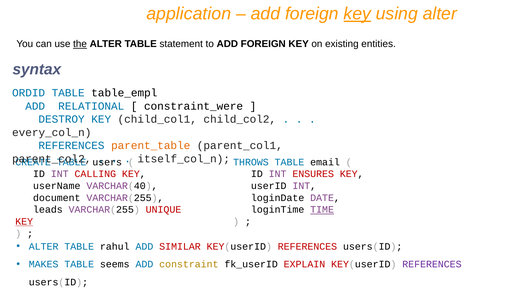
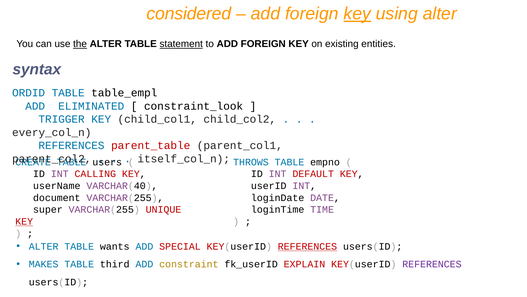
application: application -> considered (189, 14)
statement underline: none -> present (181, 44)
RELATIONAL: RELATIONAL -> ELIMINATED (91, 106)
constraint_were: constraint_were -> constraint_look (194, 106)
DESTROY: DESTROY -> TRIGGER (62, 119)
parent_table colour: orange -> red (151, 145)
email: email -> empno (325, 162)
ENSURES: ENSURES -> DEFAULT (313, 174)
leads: leads -> super (48, 209)
TIME underline: present -> none (322, 209)
rahul: rahul -> wants (115, 246)
SIMILAR: SIMILAR -> SPECIAL (180, 246)
REFERENCES underline: none -> present (307, 246)
seems: seems -> third (115, 264)
